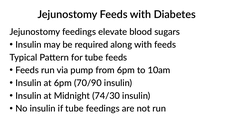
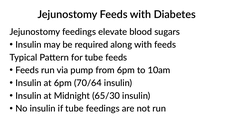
70/90: 70/90 -> 70/64 (88, 83)
74/30: 74/30 -> 65/30 (106, 96)
